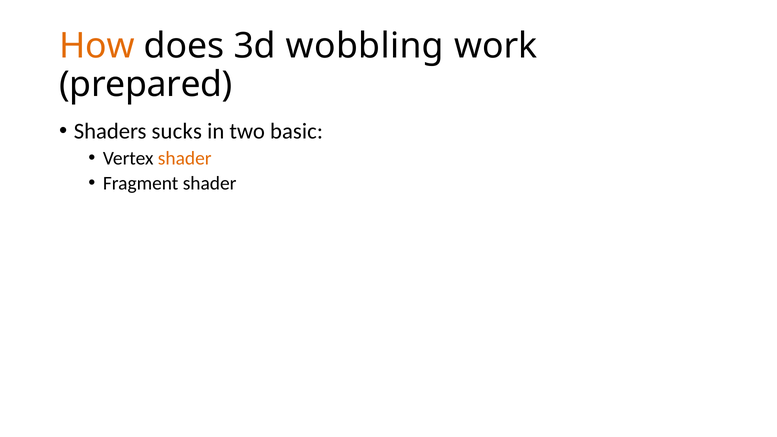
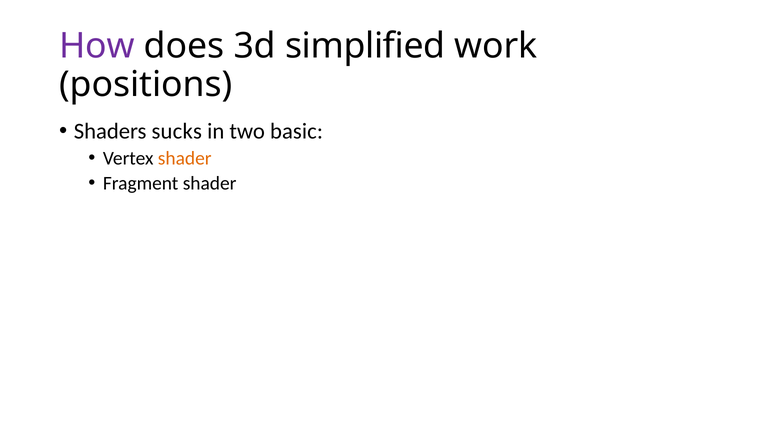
How colour: orange -> purple (97, 46)
wobbling: wobbling -> simplified (365, 46)
prepared: prepared -> positions (146, 84)
